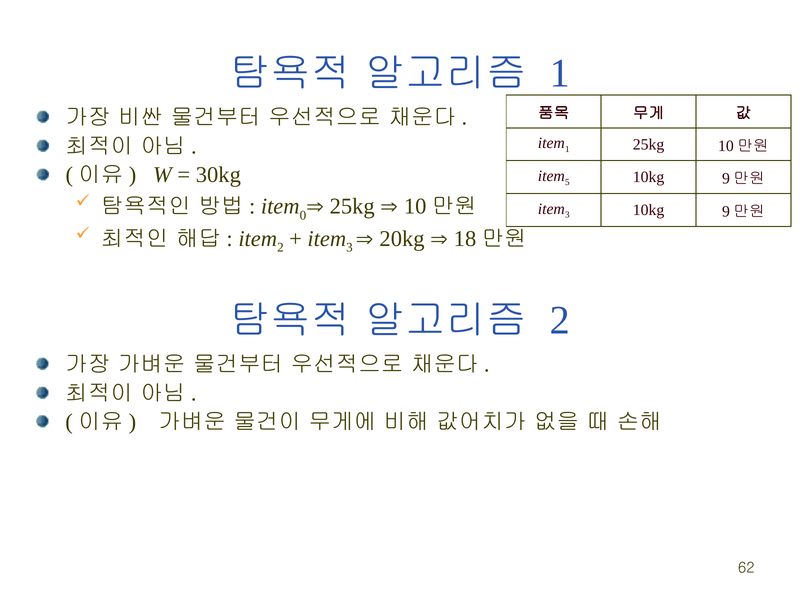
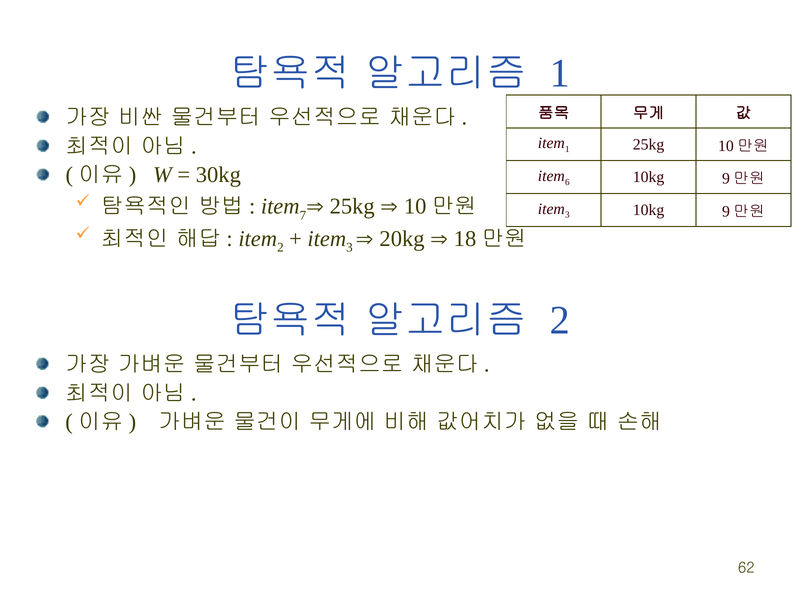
5: 5 -> 6 (567, 182)
0: 0 -> 7 (303, 215)
